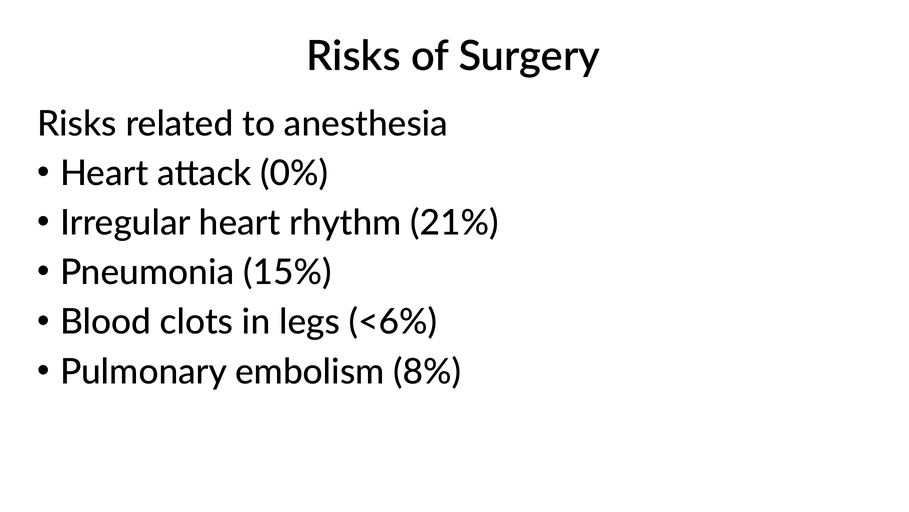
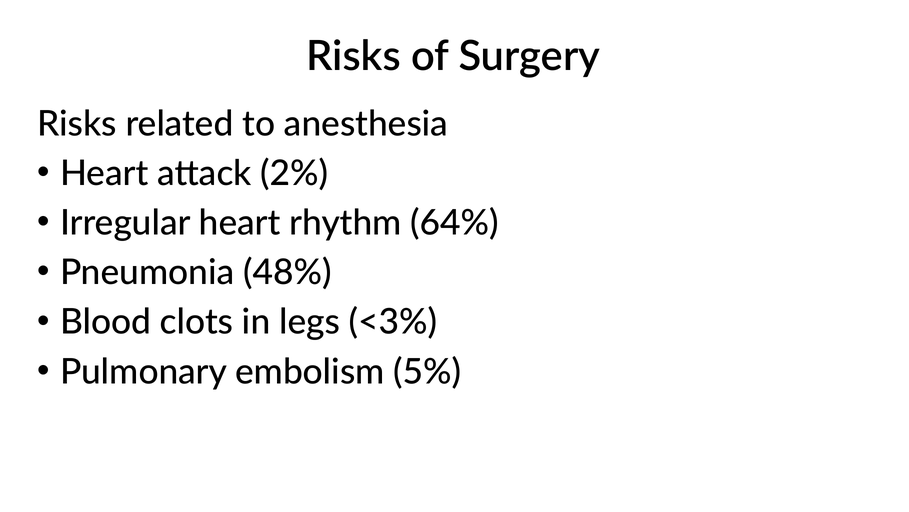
0%: 0% -> 2% (294, 173)
21%: 21% -> 64% (455, 223)
15%: 15% -> 48% (288, 272)
<6%: <6% -> <3% (393, 322)
8%: 8% -> 5% (427, 371)
